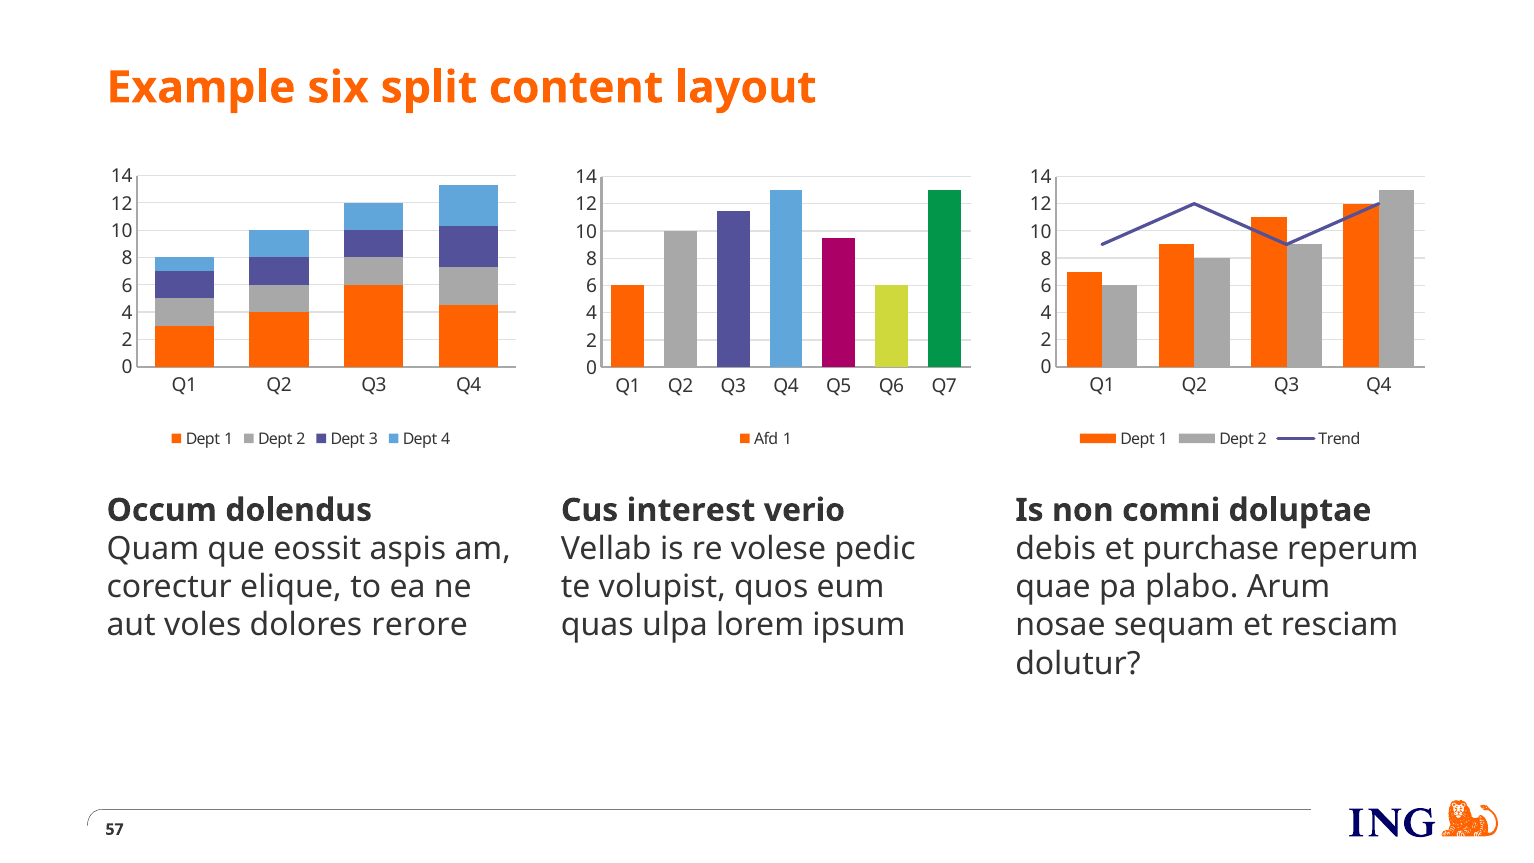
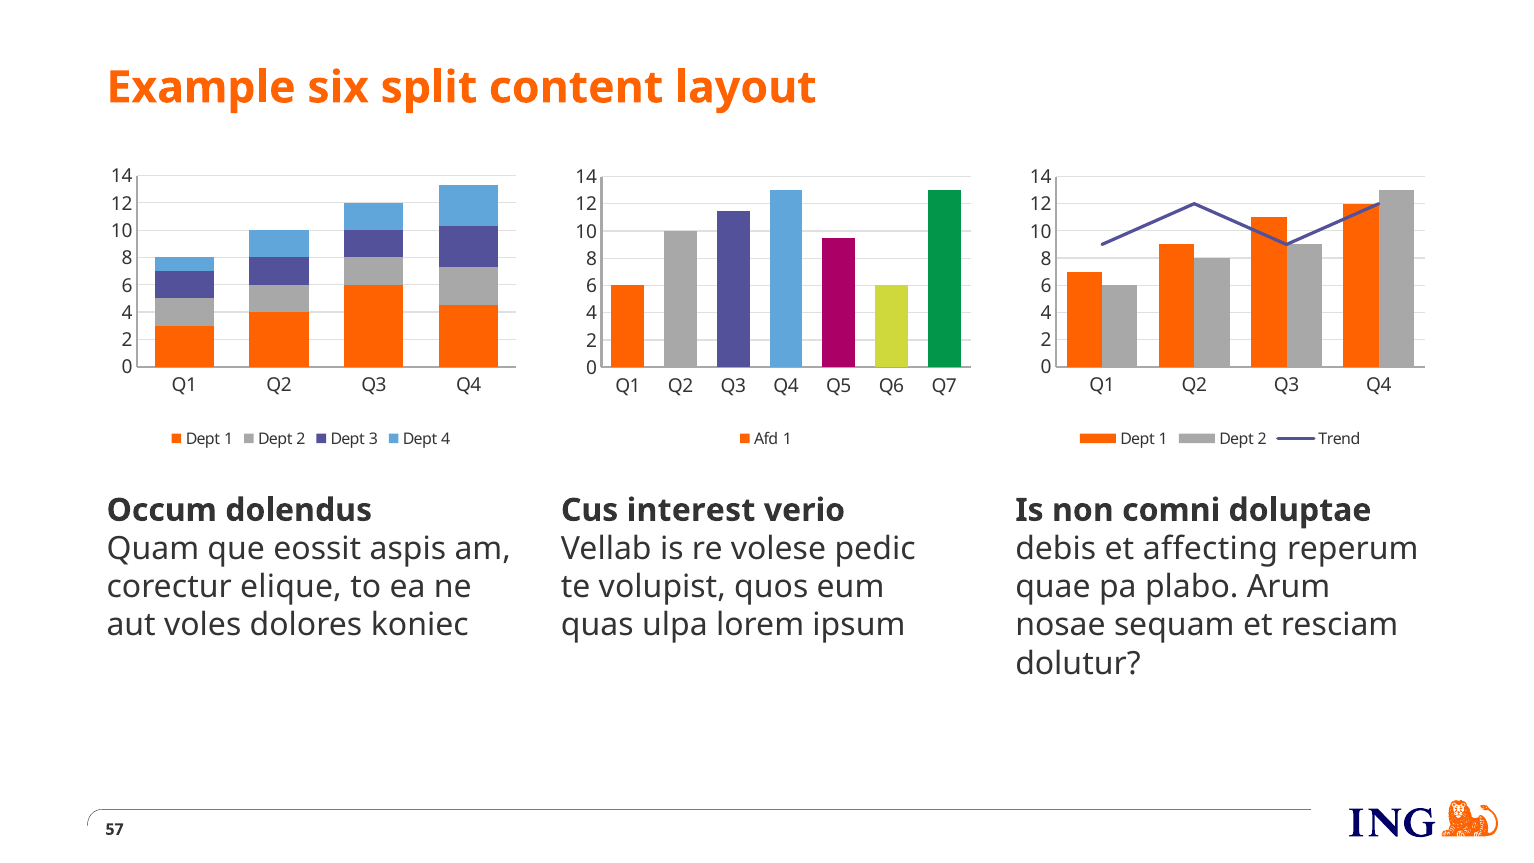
purchase: purchase -> affecting (1210, 549)
rerore: rerore -> koniec (420, 625)
